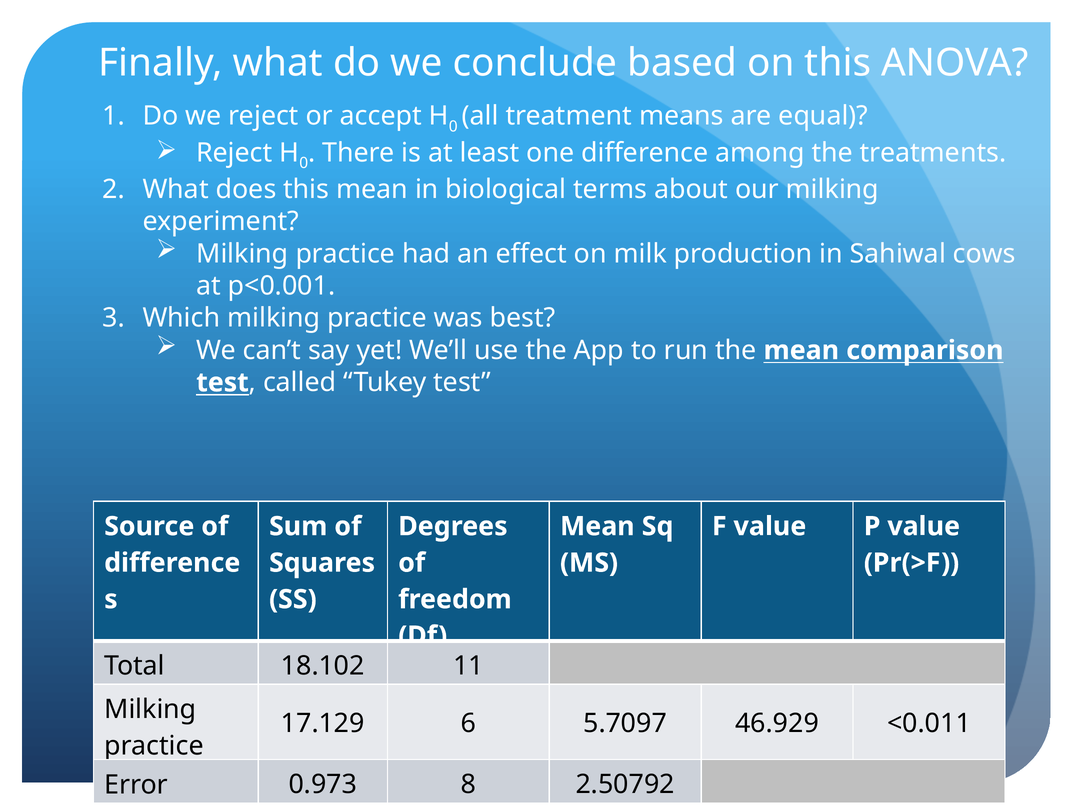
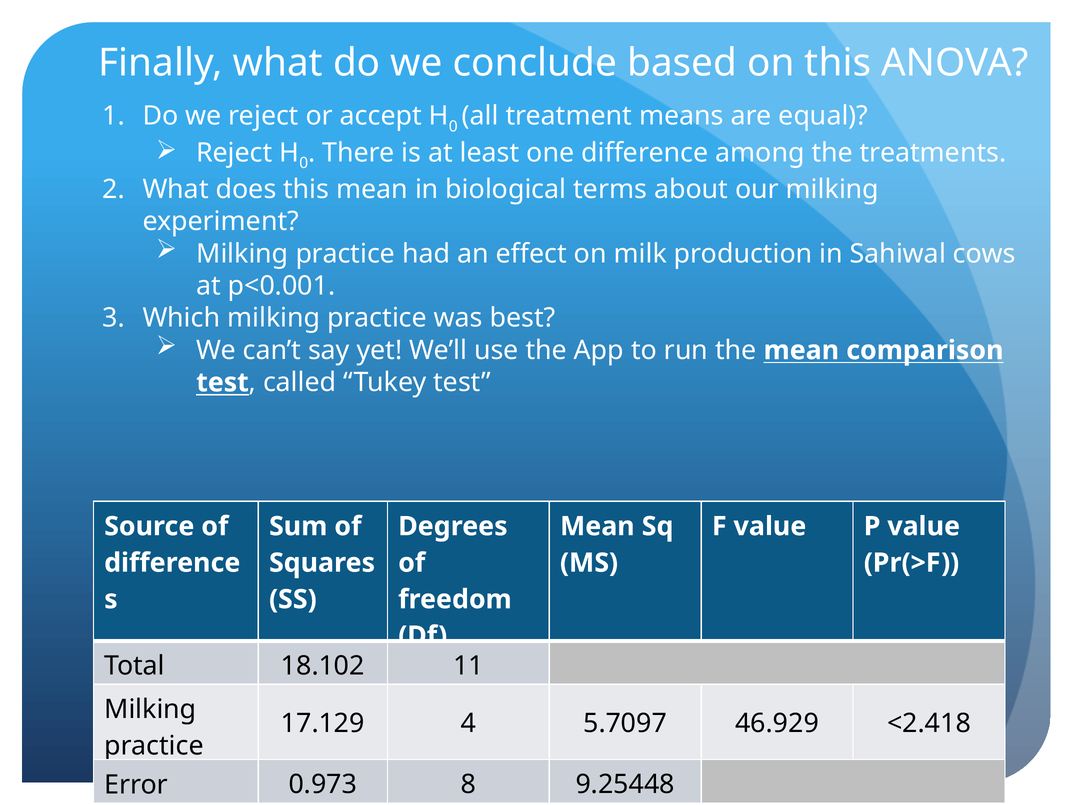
6: 6 -> 4 (468, 723)
<0.011: <0.011 -> <2.418 (929, 723)
2.50792: 2.50792 -> 9.25448 (625, 784)
